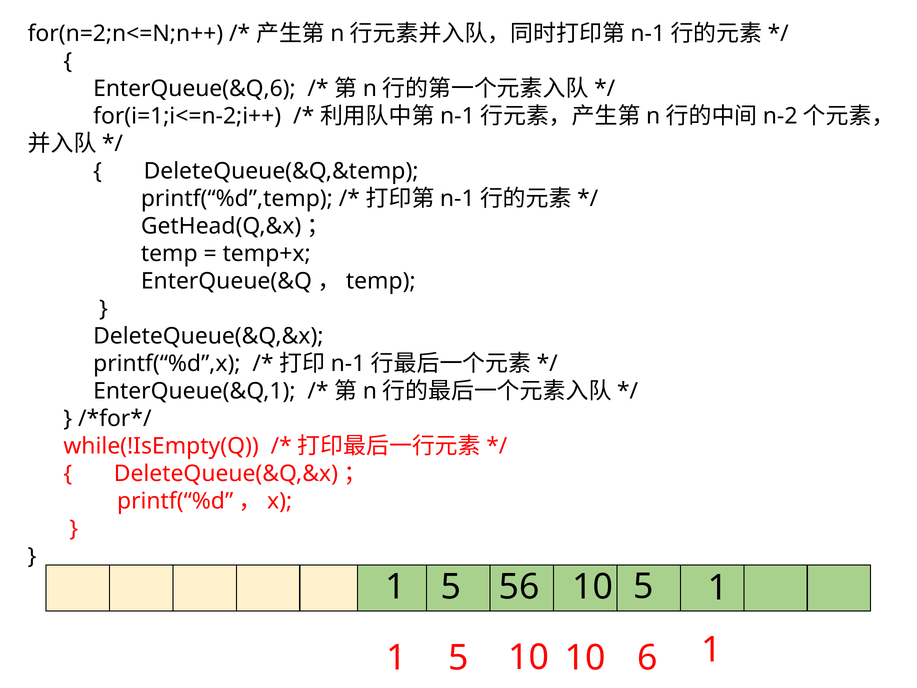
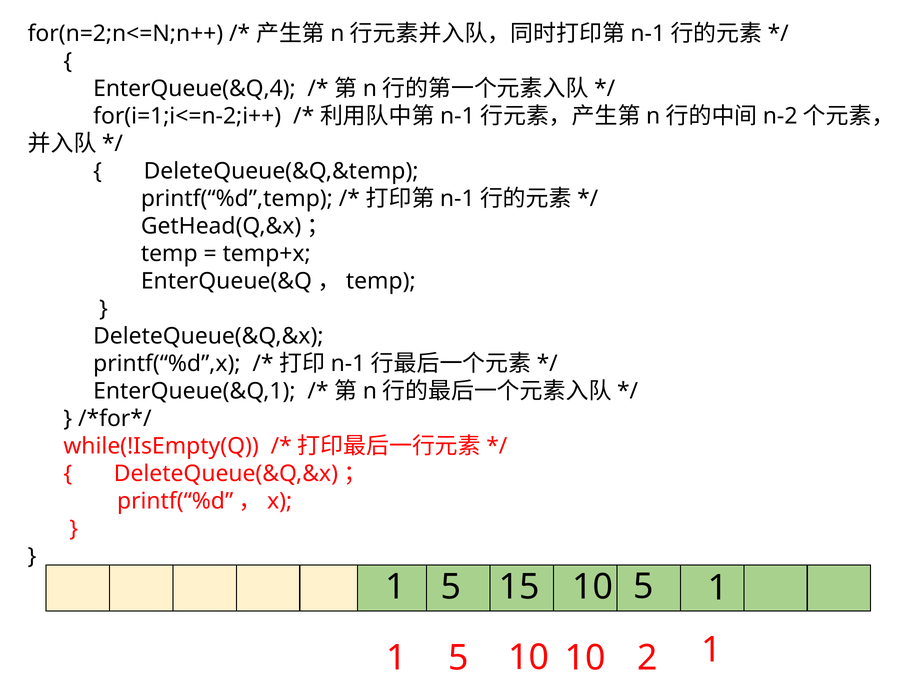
EnterQueue(&Q,6: EnterQueue(&Q,6 -> EnterQueue(&Q,4 (194, 89)
56: 56 -> 15 (519, 587)
6: 6 -> 2 (648, 658)
